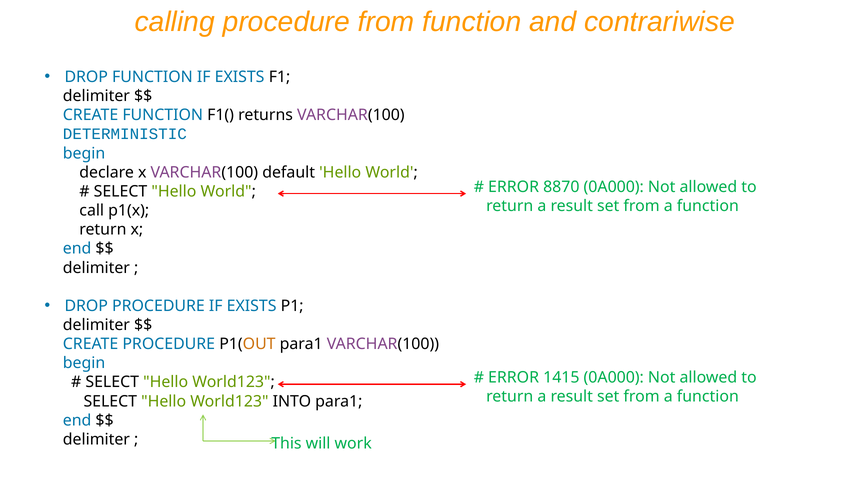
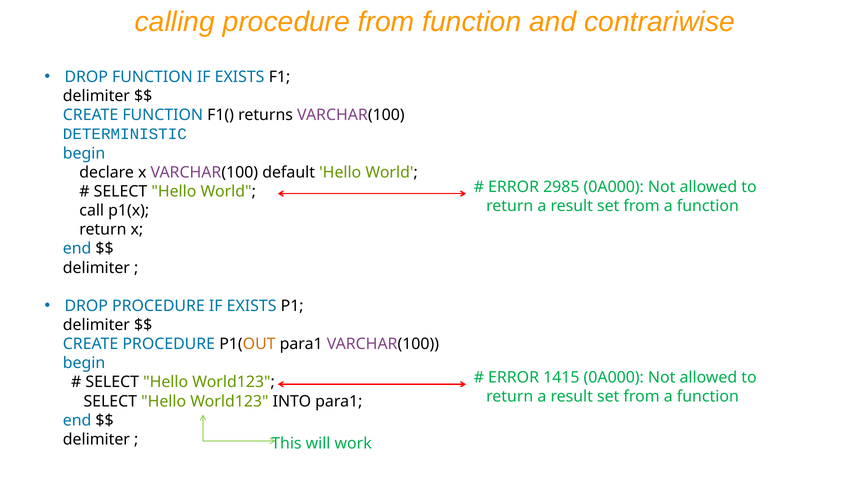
8870: 8870 -> 2985 (561, 187)
